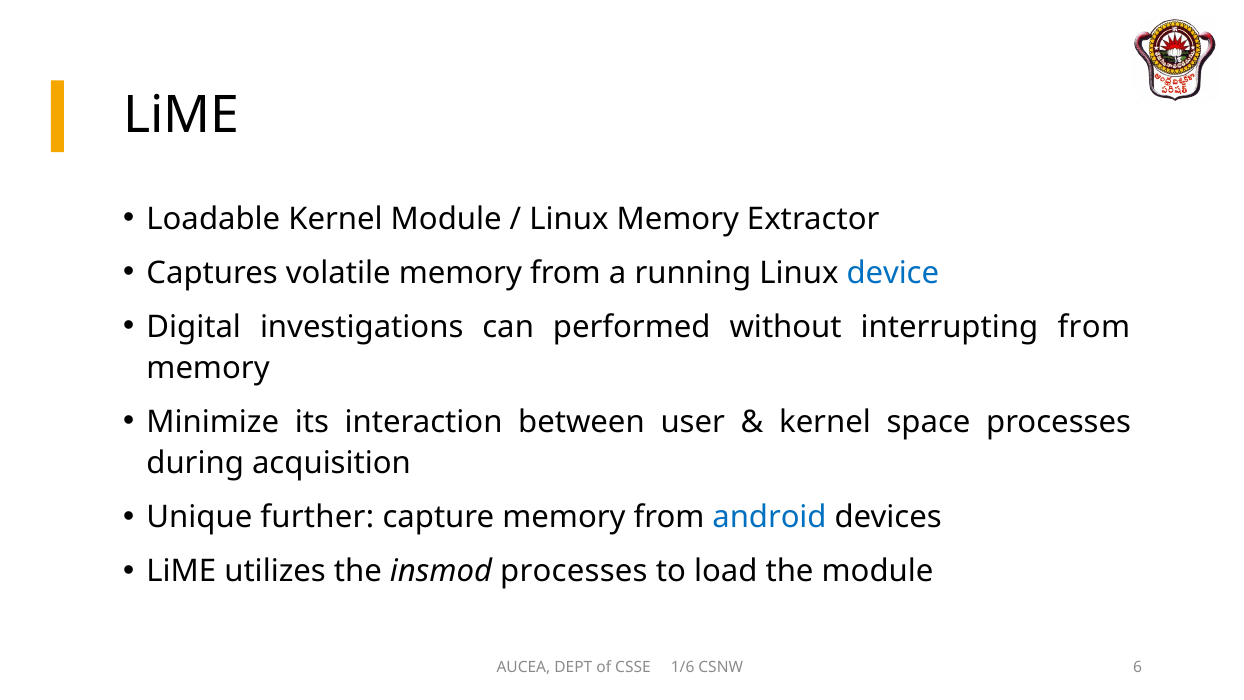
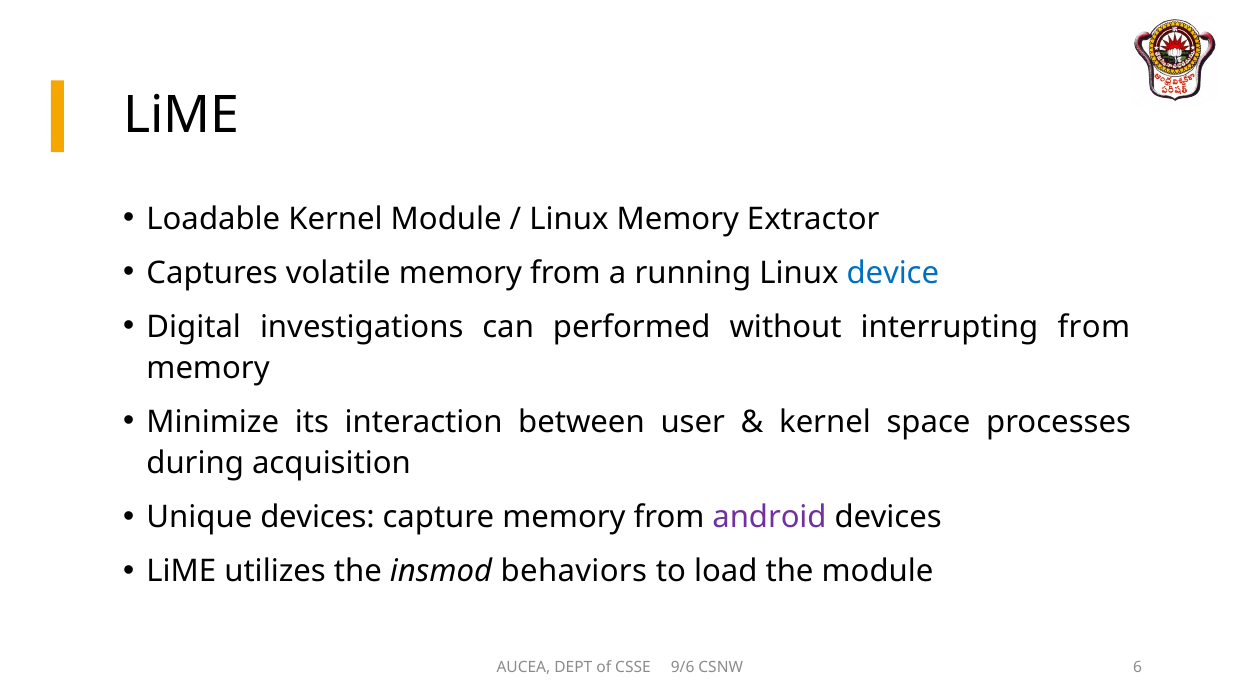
Unique further: further -> devices (318, 517)
android colour: blue -> purple (770, 517)
insmod processes: processes -> behaviors (574, 571)
1/6: 1/6 -> 9/6 (683, 667)
